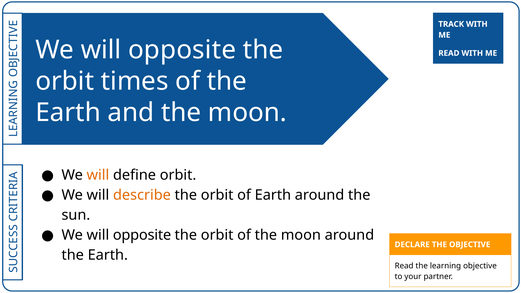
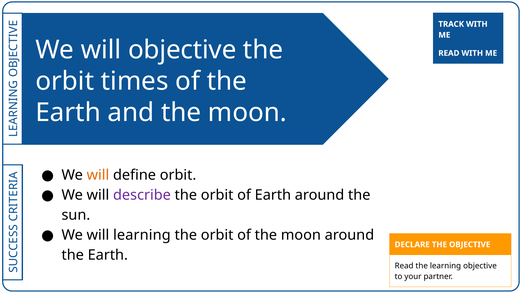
opposite: opposite -> objective (182, 50)
describe colour: orange -> purple (142, 195)
opposite: opposite -> learning (142, 235)
